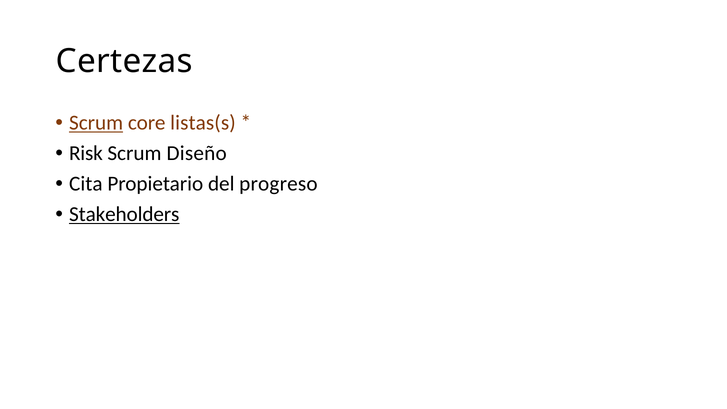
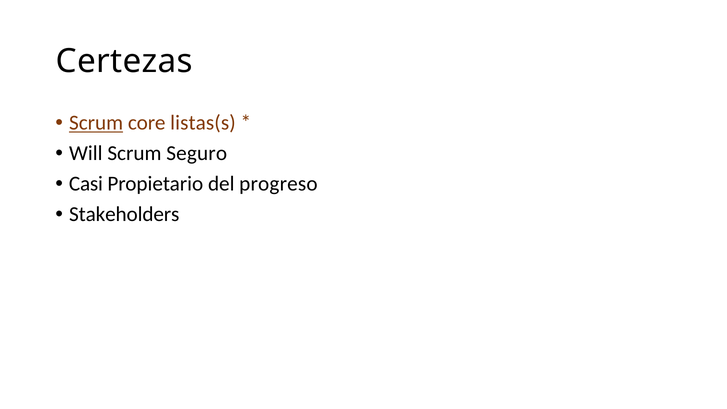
Risk: Risk -> Will (86, 153)
Diseño: Diseño -> Seguro (197, 153)
Cita: Cita -> Casi (86, 184)
Stakeholders underline: present -> none (124, 214)
